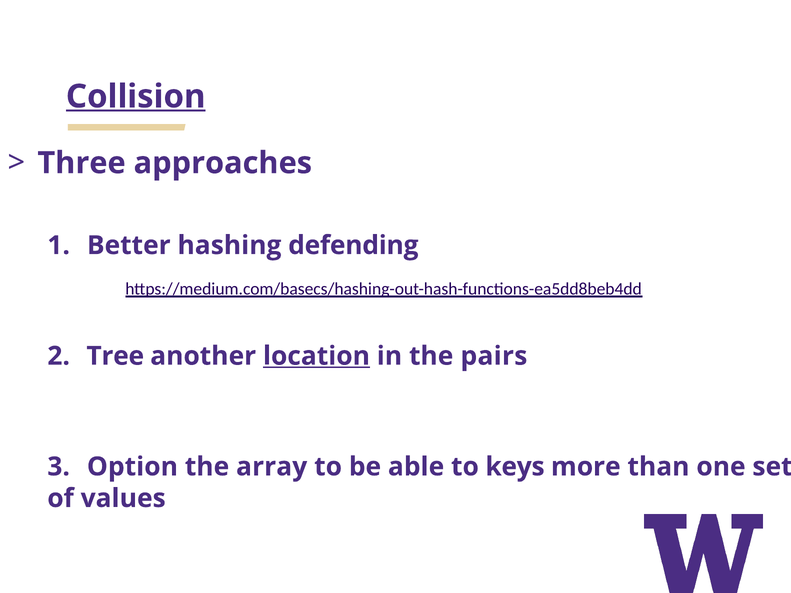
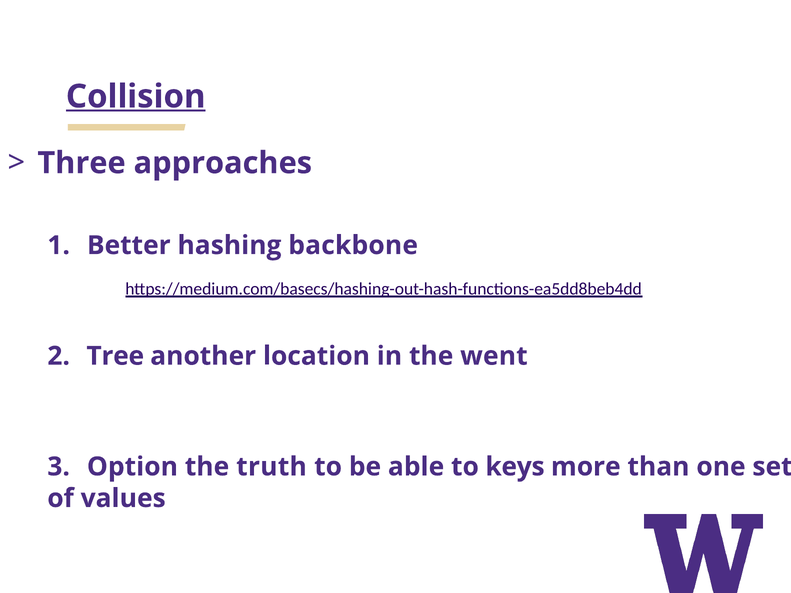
defending: defending -> backbone (353, 245)
location underline: present -> none (316, 356)
pairs: pairs -> went (494, 356)
array: array -> truth (272, 467)
